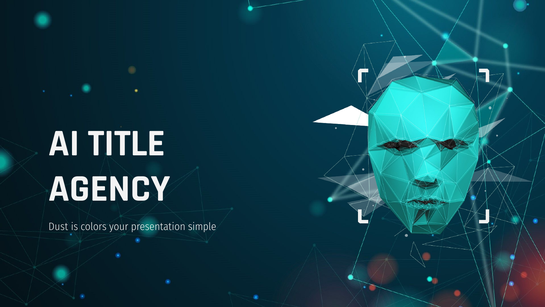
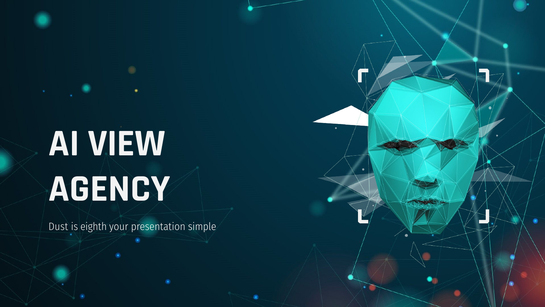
TITLE: TITLE -> VIEW (127, 143)
colors: colors -> eighth (94, 226)
